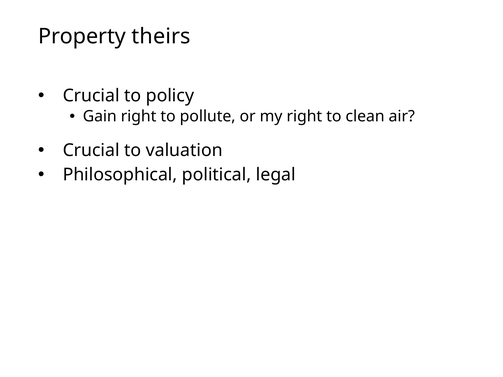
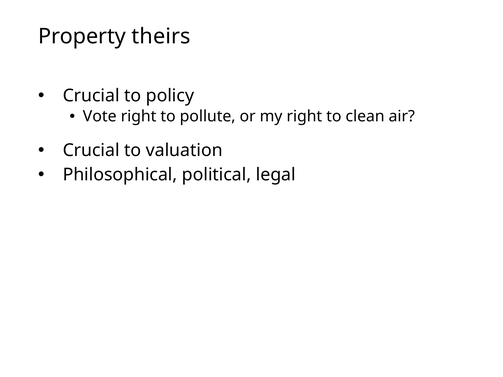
Gain: Gain -> Vote (100, 116)
